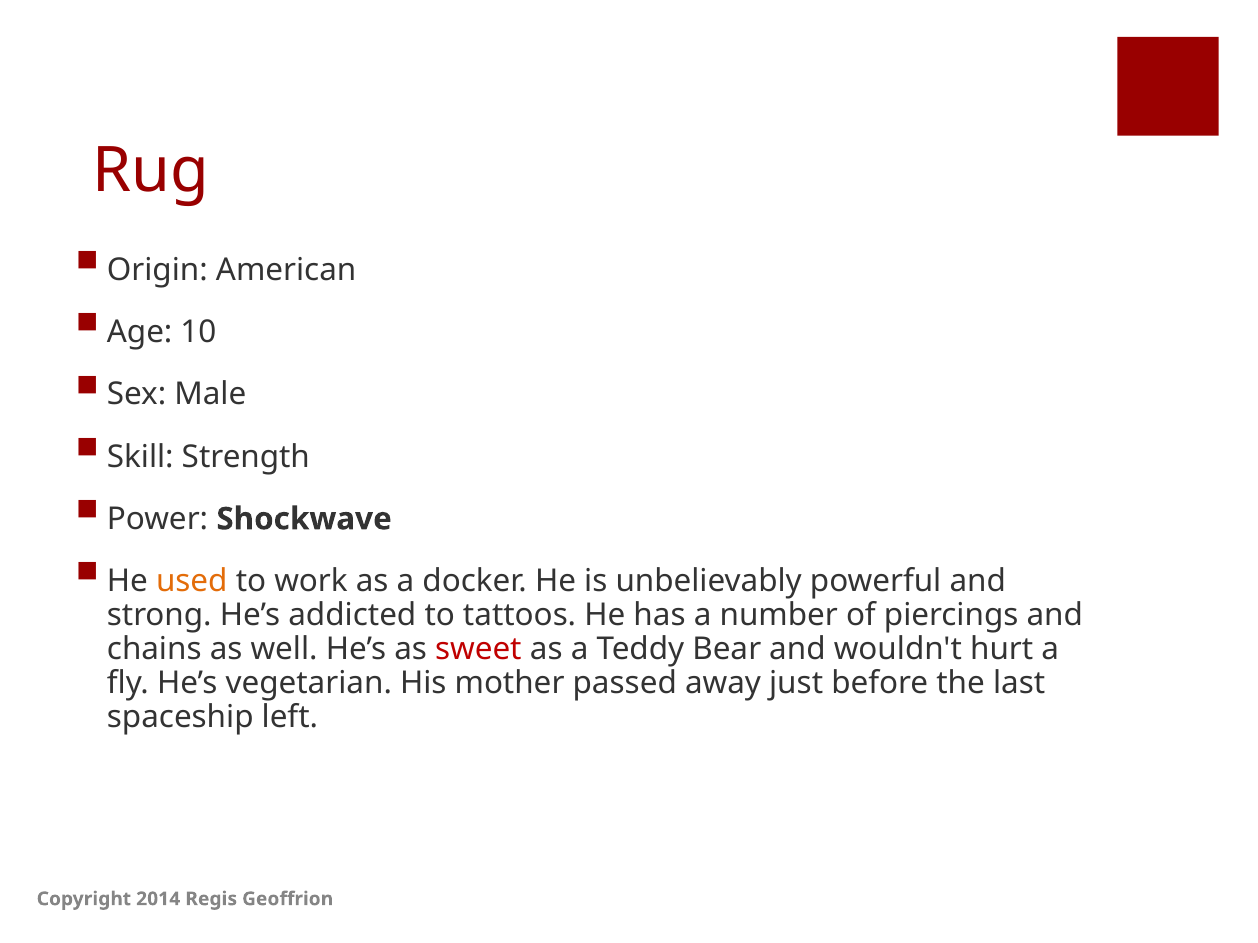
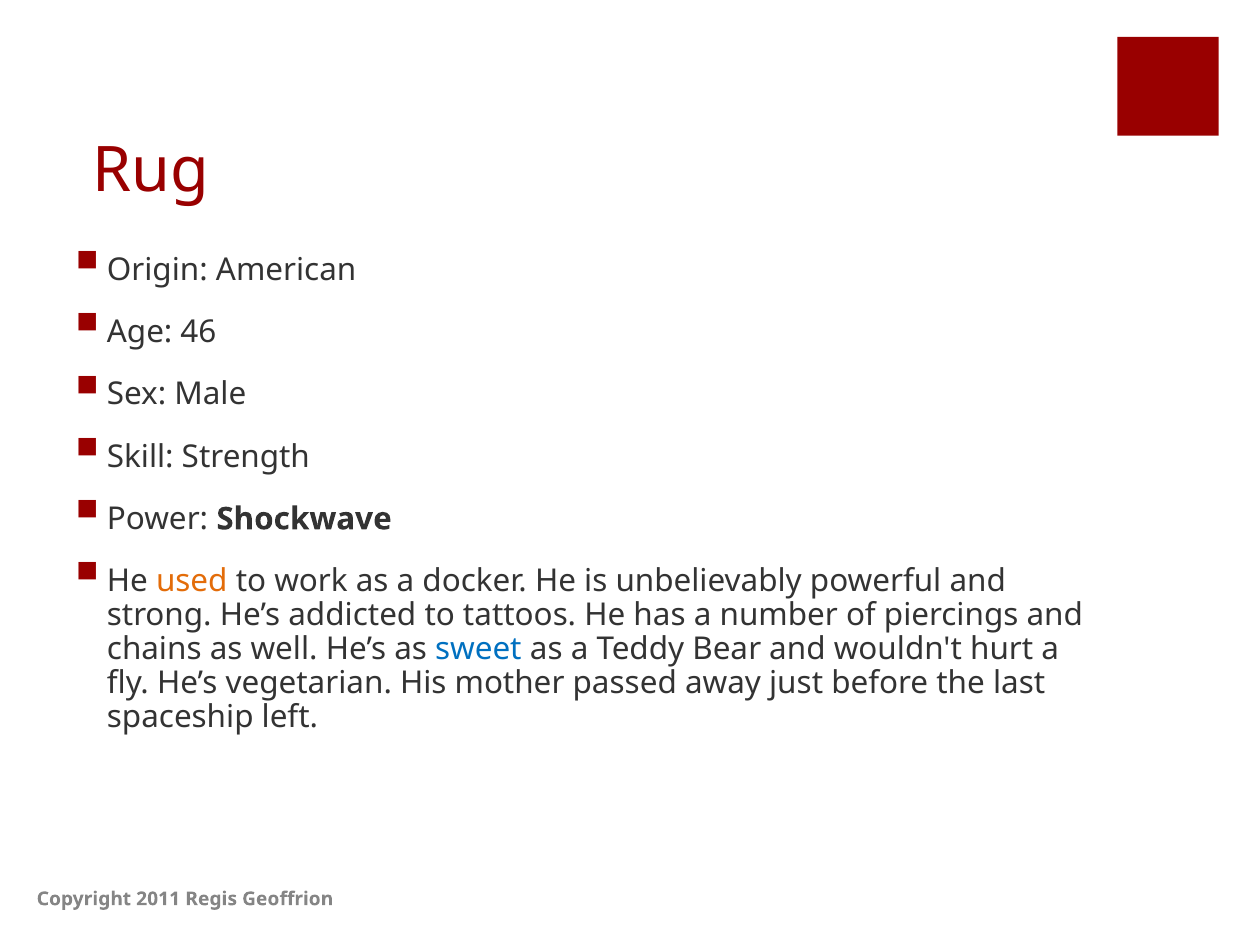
10: 10 -> 46 (198, 333)
sweet colour: red -> blue (478, 649)
2014: 2014 -> 2011 (158, 899)
